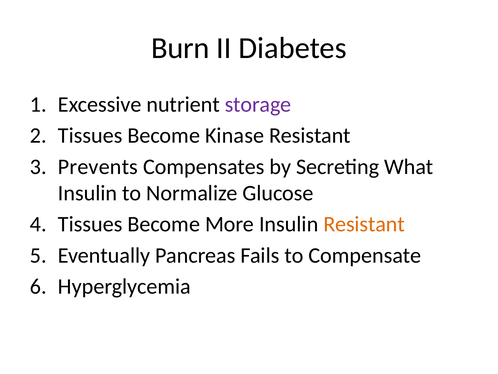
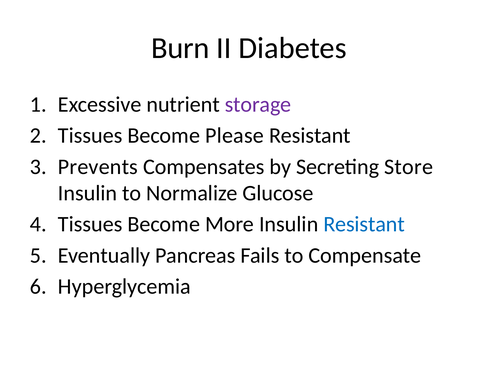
Kinase: Kinase -> Please (235, 135)
What: What -> Store (409, 166)
Resistant colour: orange -> blue (364, 224)
